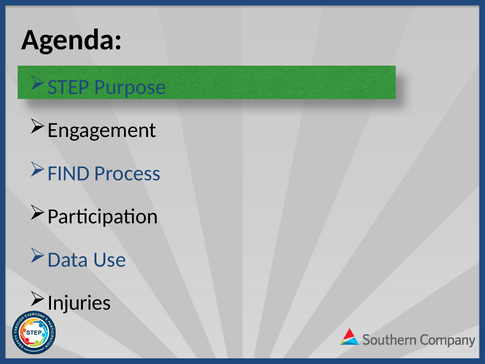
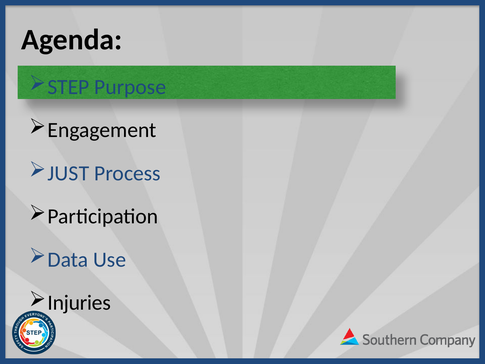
FIND: FIND -> JUST (68, 173)
